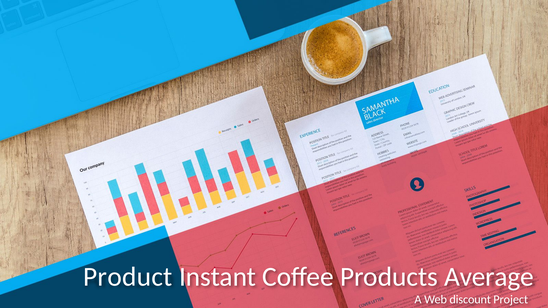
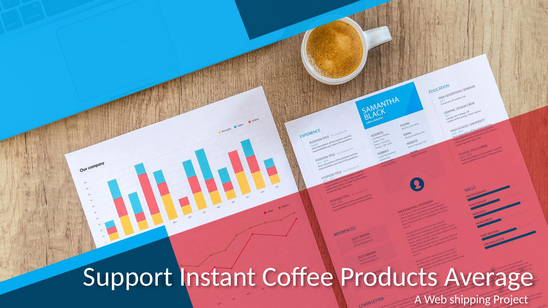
Product: Product -> Support (128, 277)
discount: discount -> shipping (470, 300)
